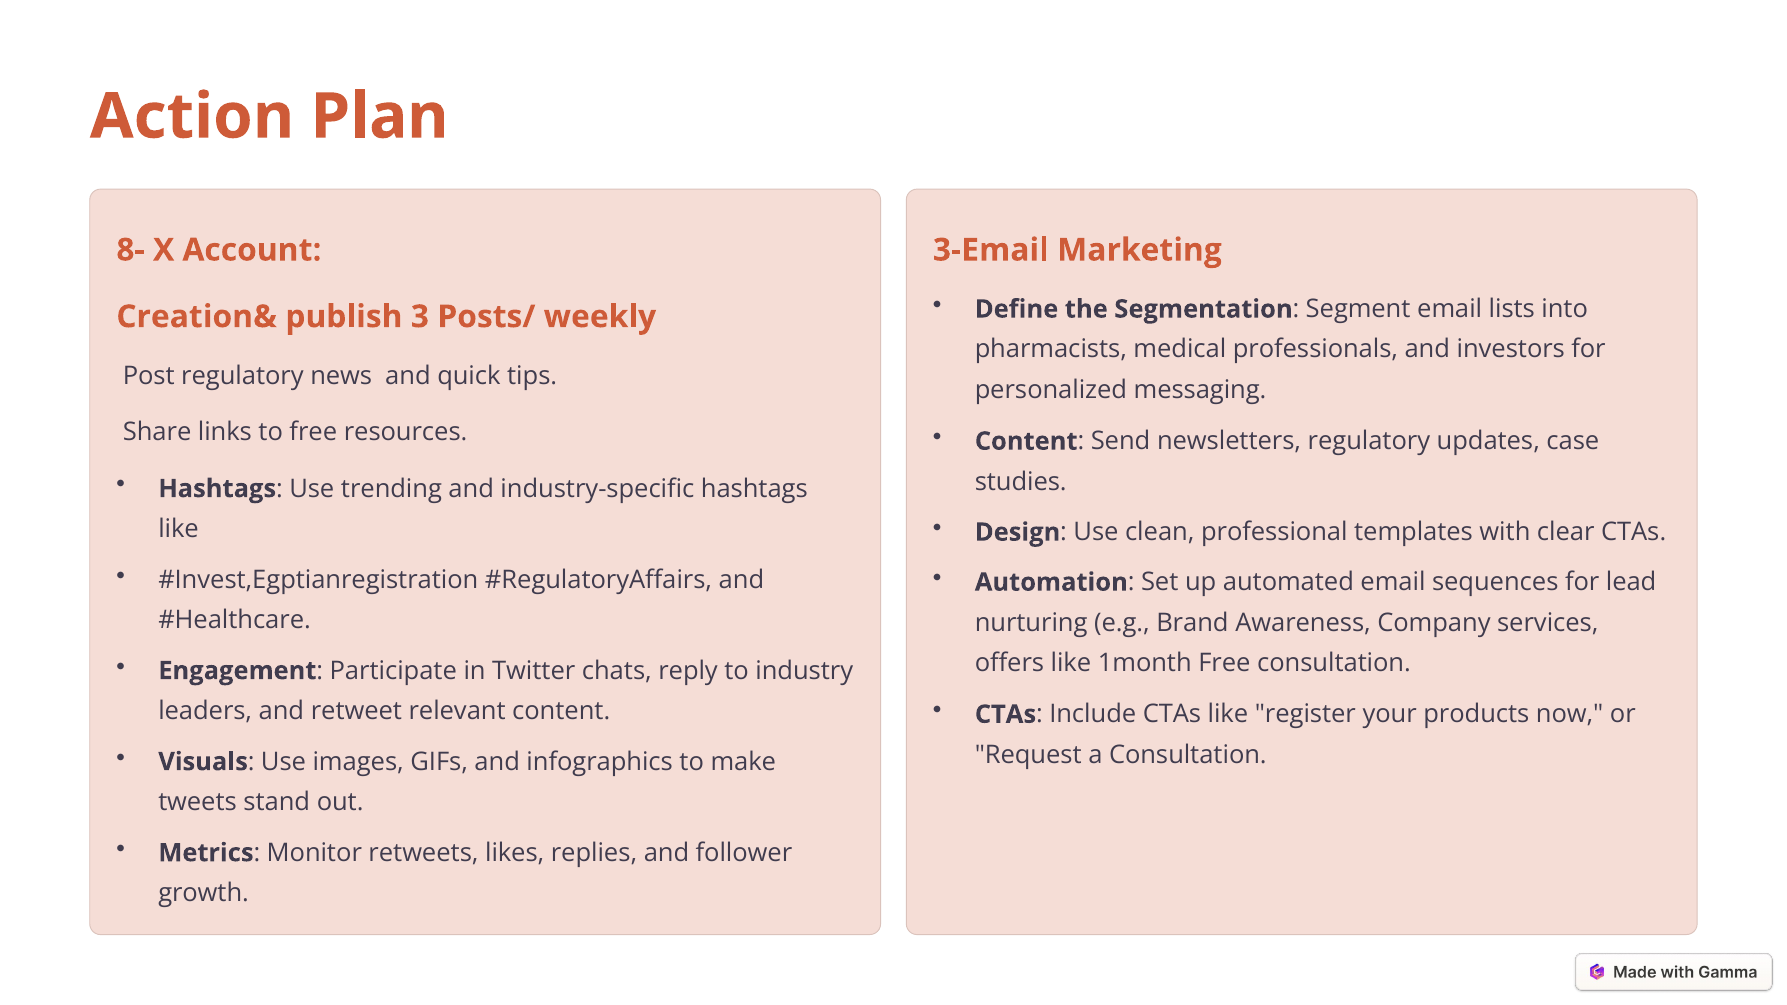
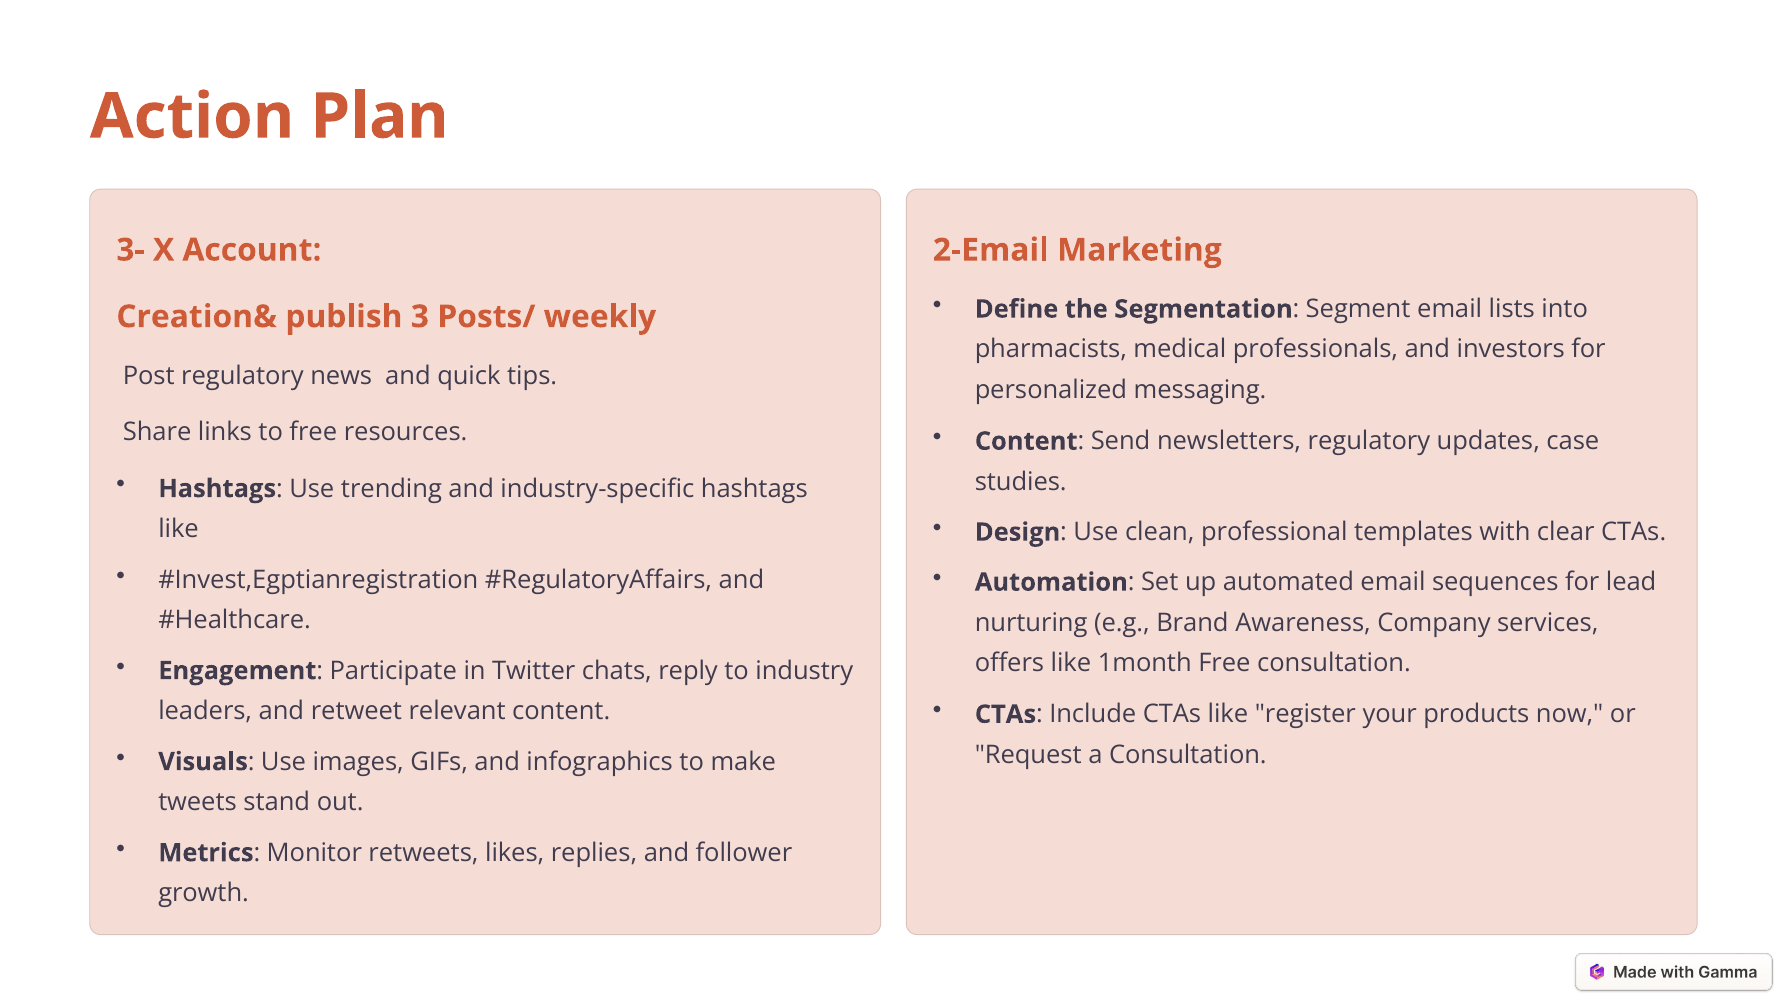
8-: 8- -> 3- (131, 250)
3-Email: 3-Email -> 2-Email (991, 250)
